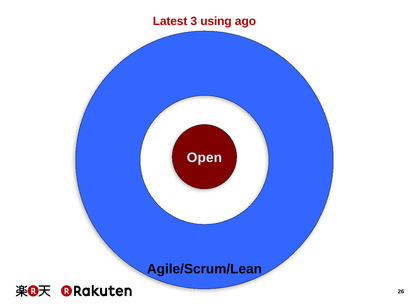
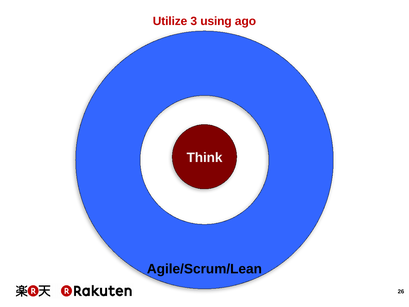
Latest: Latest -> Utilize (170, 21)
Open: Open -> Think (205, 158)
